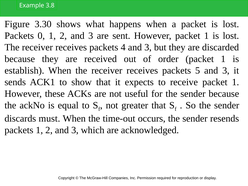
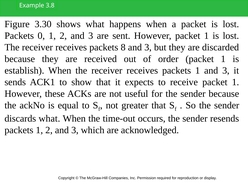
4: 4 -> 8 (123, 47)
receives packets 5: 5 -> 1 (198, 71)
discards must: must -> what (49, 118)
